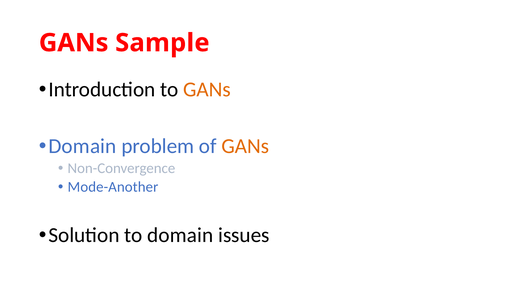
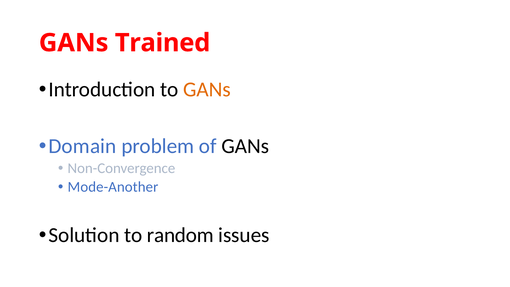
Sample: Sample -> Trained (163, 43)
GANs colour: orange -> black (245, 146)
to domain: domain -> random (180, 235)
